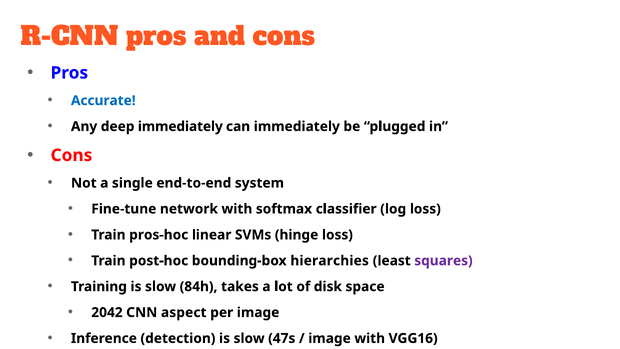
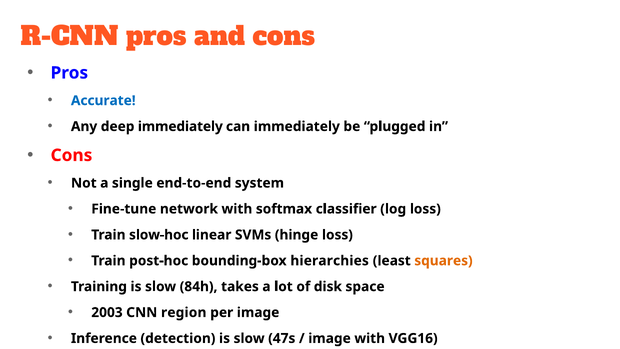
pros-hoc: pros-hoc -> slow-hoc (159, 235)
squares colour: purple -> orange (443, 261)
2042: 2042 -> 2003 (107, 312)
aspect: aspect -> region (184, 312)
